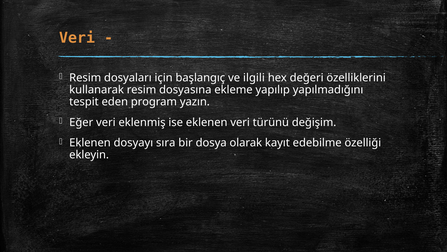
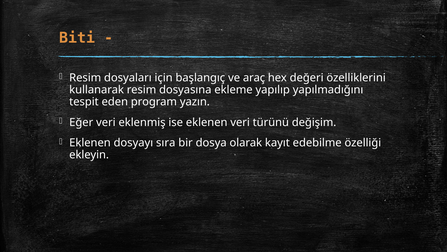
Veri: Veri -> Biti (77, 38)
ilgili: ilgili -> araç (254, 78)
